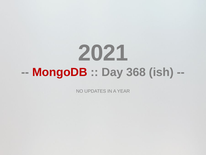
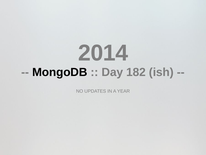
2021: 2021 -> 2014 (103, 53)
MongoDB colour: red -> black (60, 72)
368: 368 -> 182 (136, 72)
